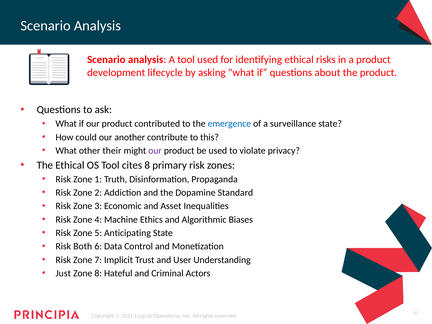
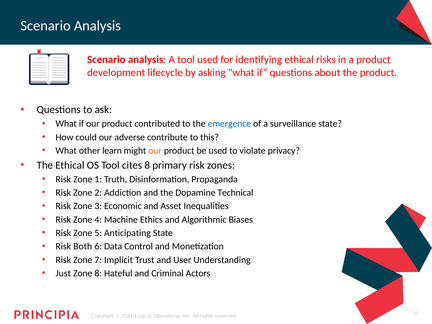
another: another -> adverse (130, 137)
their: their -> learn (112, 151)
our colour: purple -> orange (155, 151)
Standard: Standard -> Technical (235, 193)
